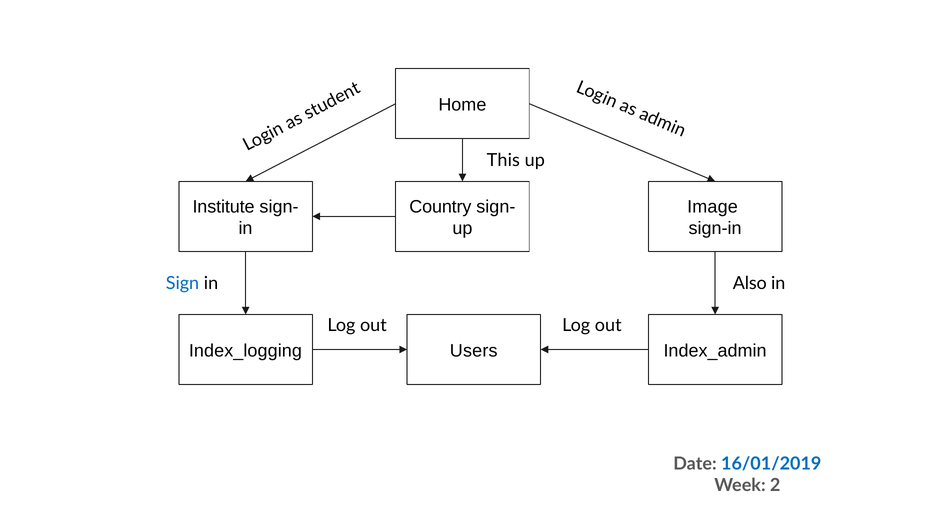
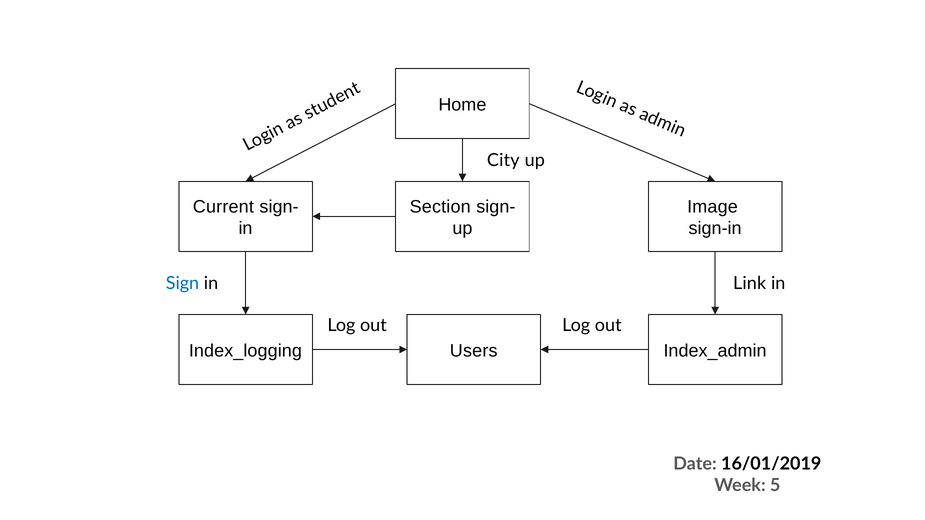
This: This -> City (503, 161)
Institute: Institute -> Current (223, 207)
Country: Country -> Section (440, 207)
Also: Also -> Link (750, 284)
16/01/2019 colour: blue -> black (771, 464)
2: 2 -> 5 (775, 486)
